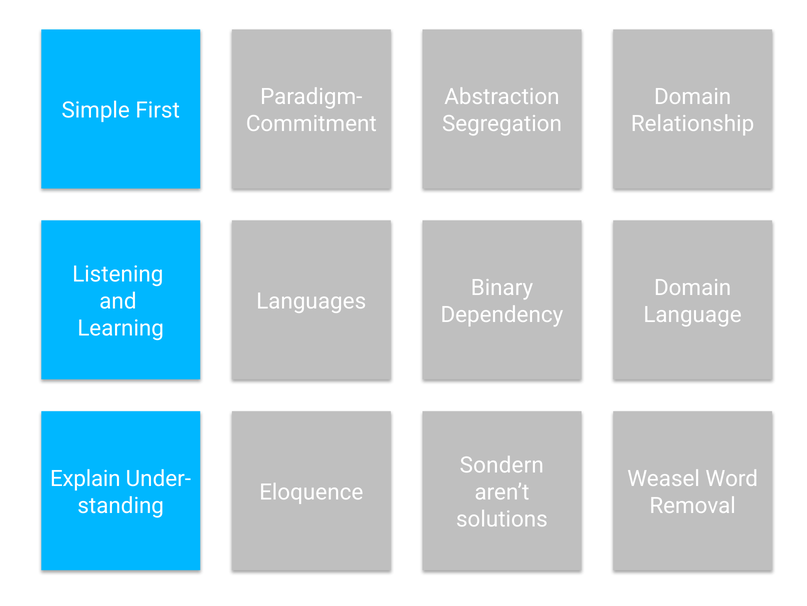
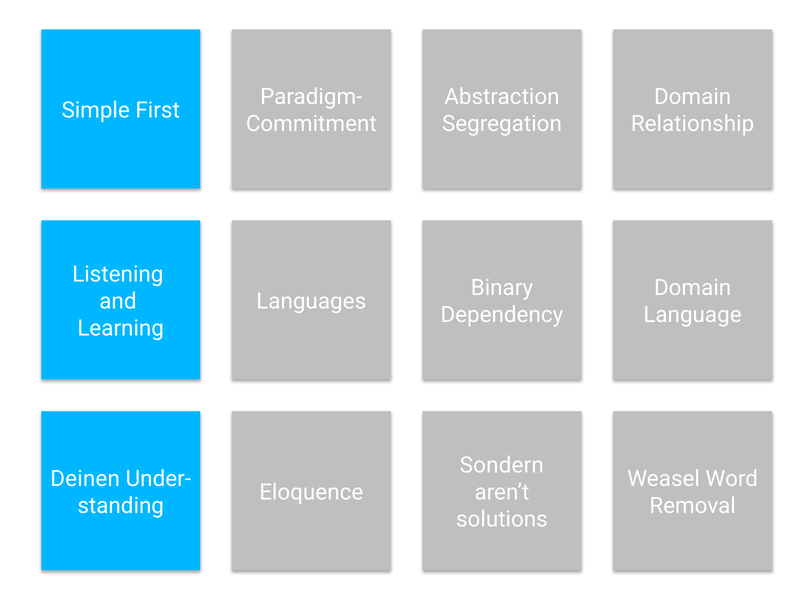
Explain: Explain -> Deinen (85, 478)
